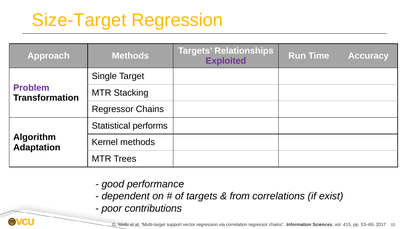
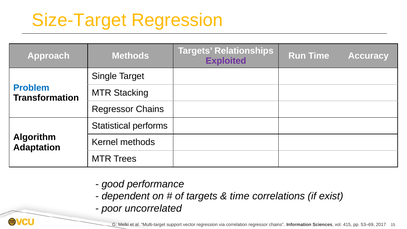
Problem colour: purple -> blue (31, 88)
from: from -> time (240, 196)
contributions: contributions -> uncorrelated (153, 208)
